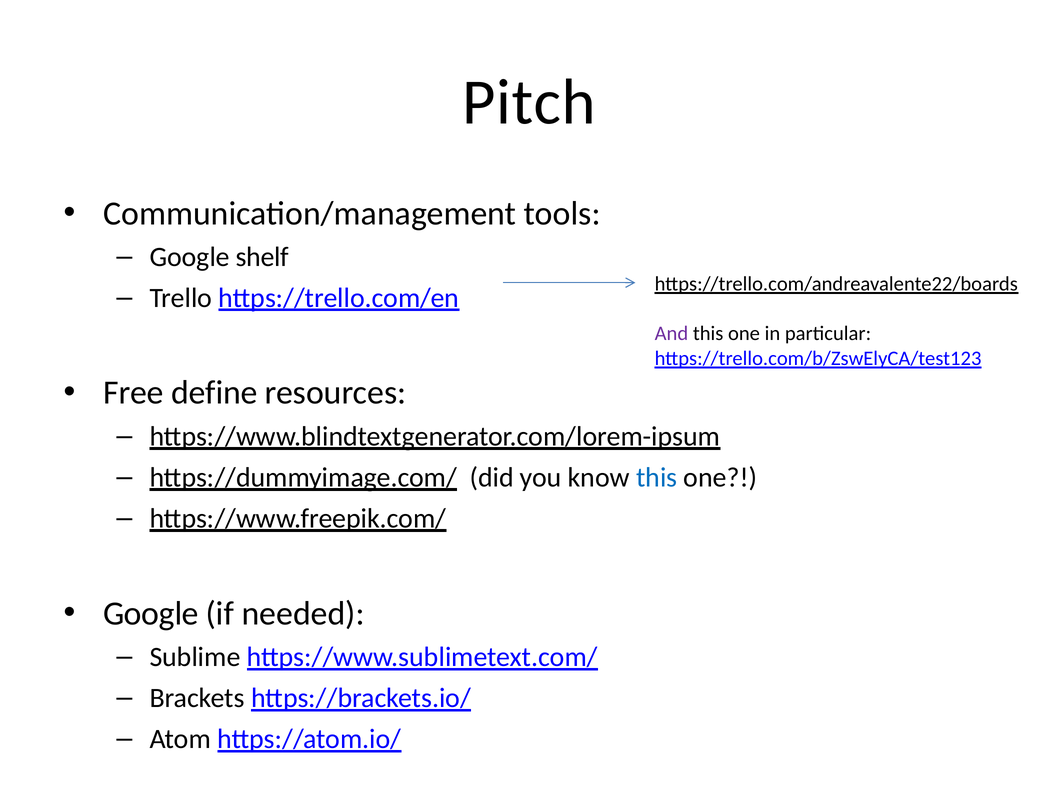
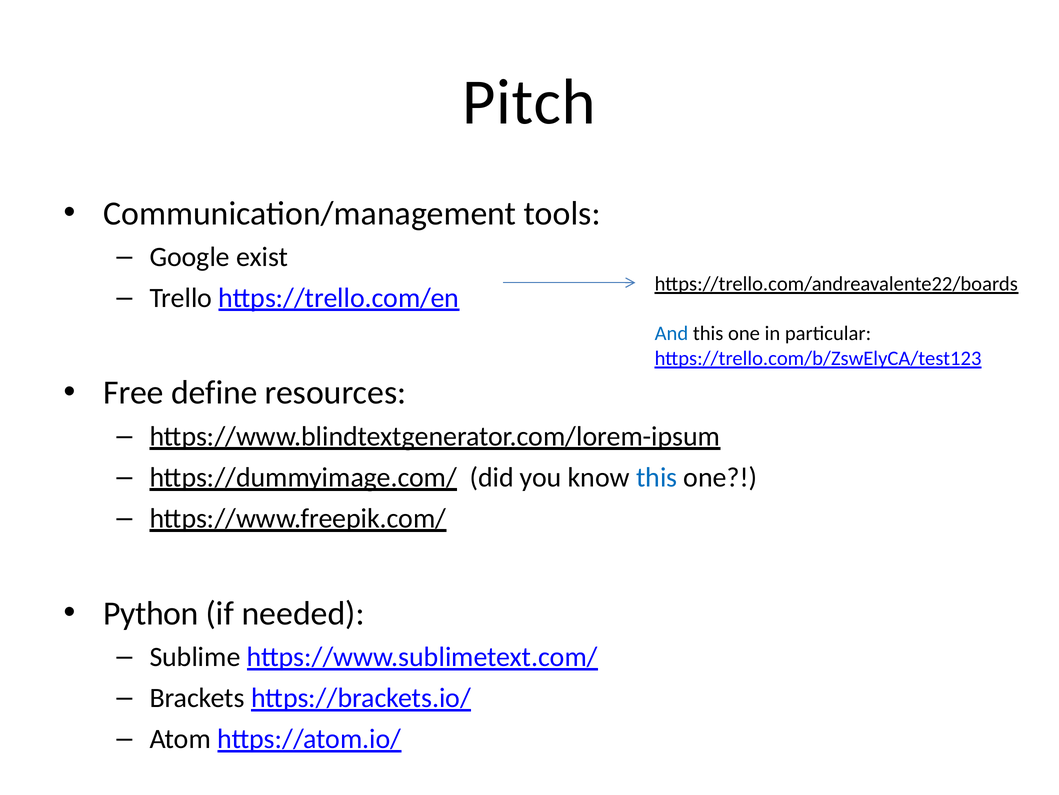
shelf: shelf -> exist (262, 257)
And colour: purple -> blue (671, 333)
Google: Google -> Python (151, 613)
